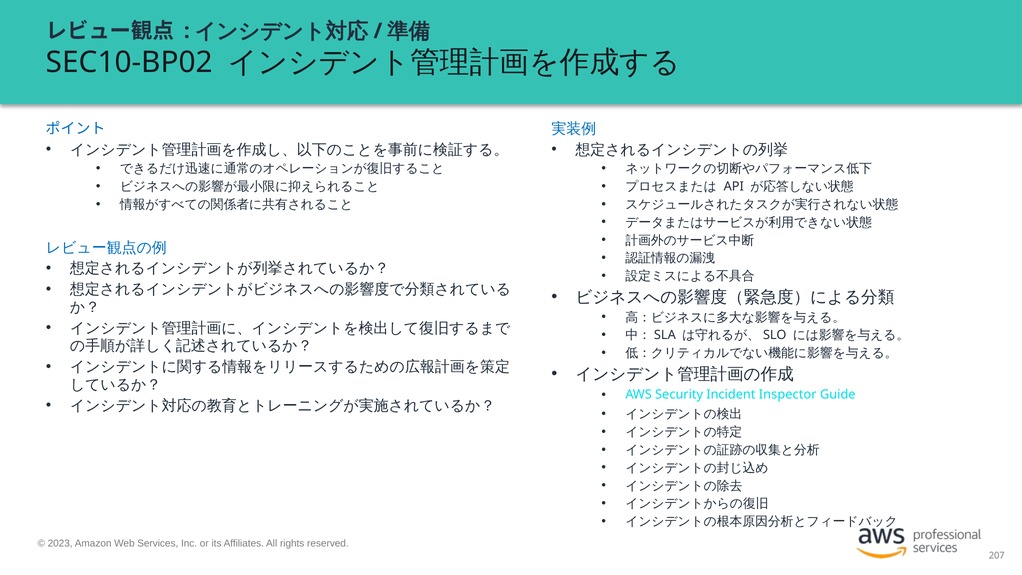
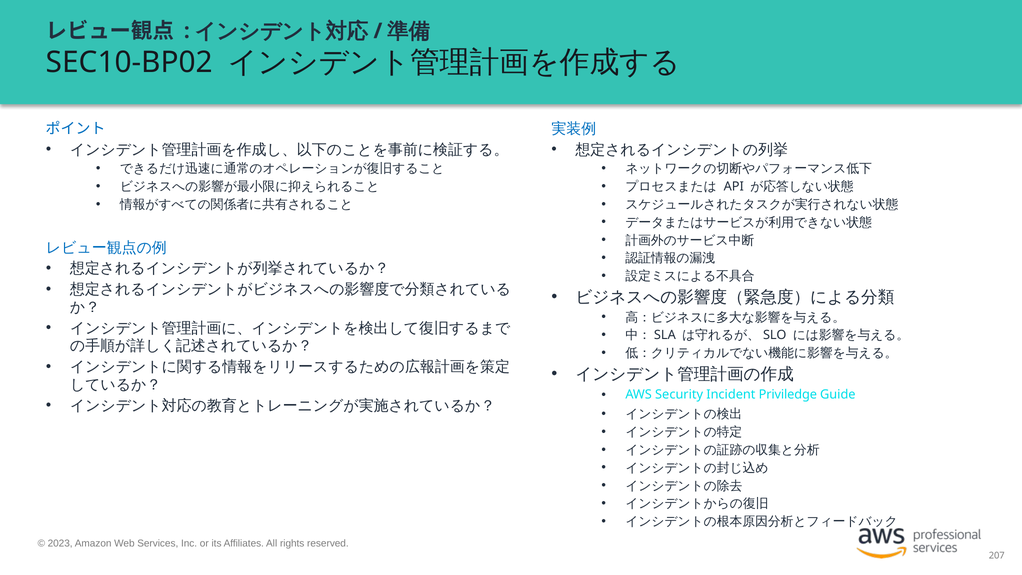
Inspector: Inspector -> Priviledge (788, 394)
